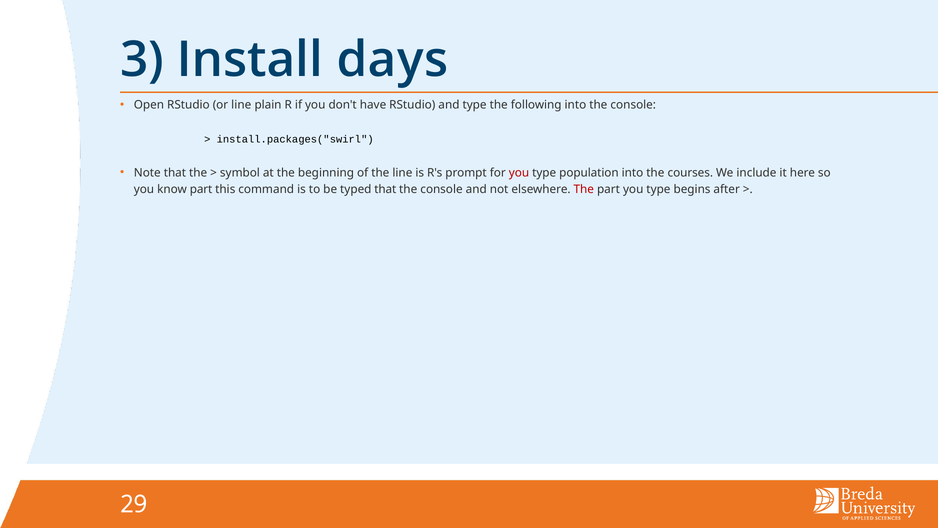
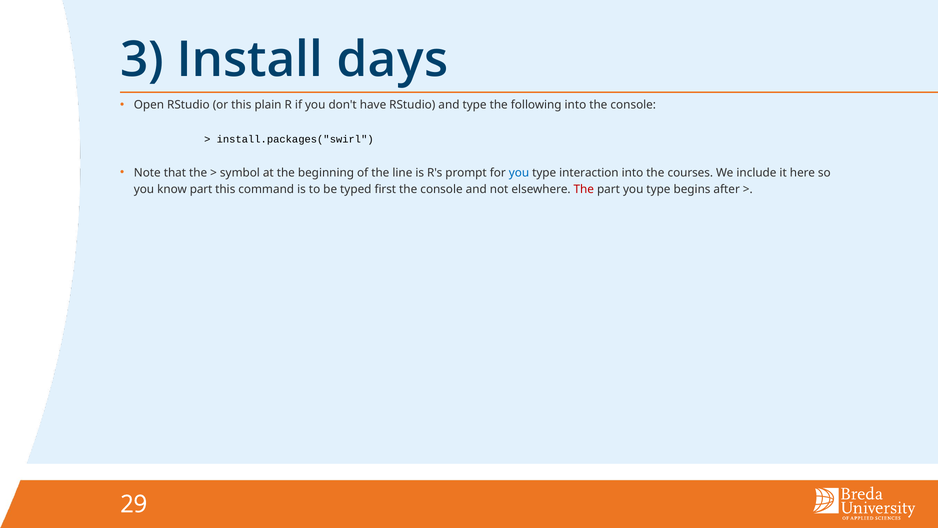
or line: line -> this (241, 105)
you colour: red -> blue (519, 173)
population: population -> interaction (589, 173)
typed that: that -> first (385, 189)
